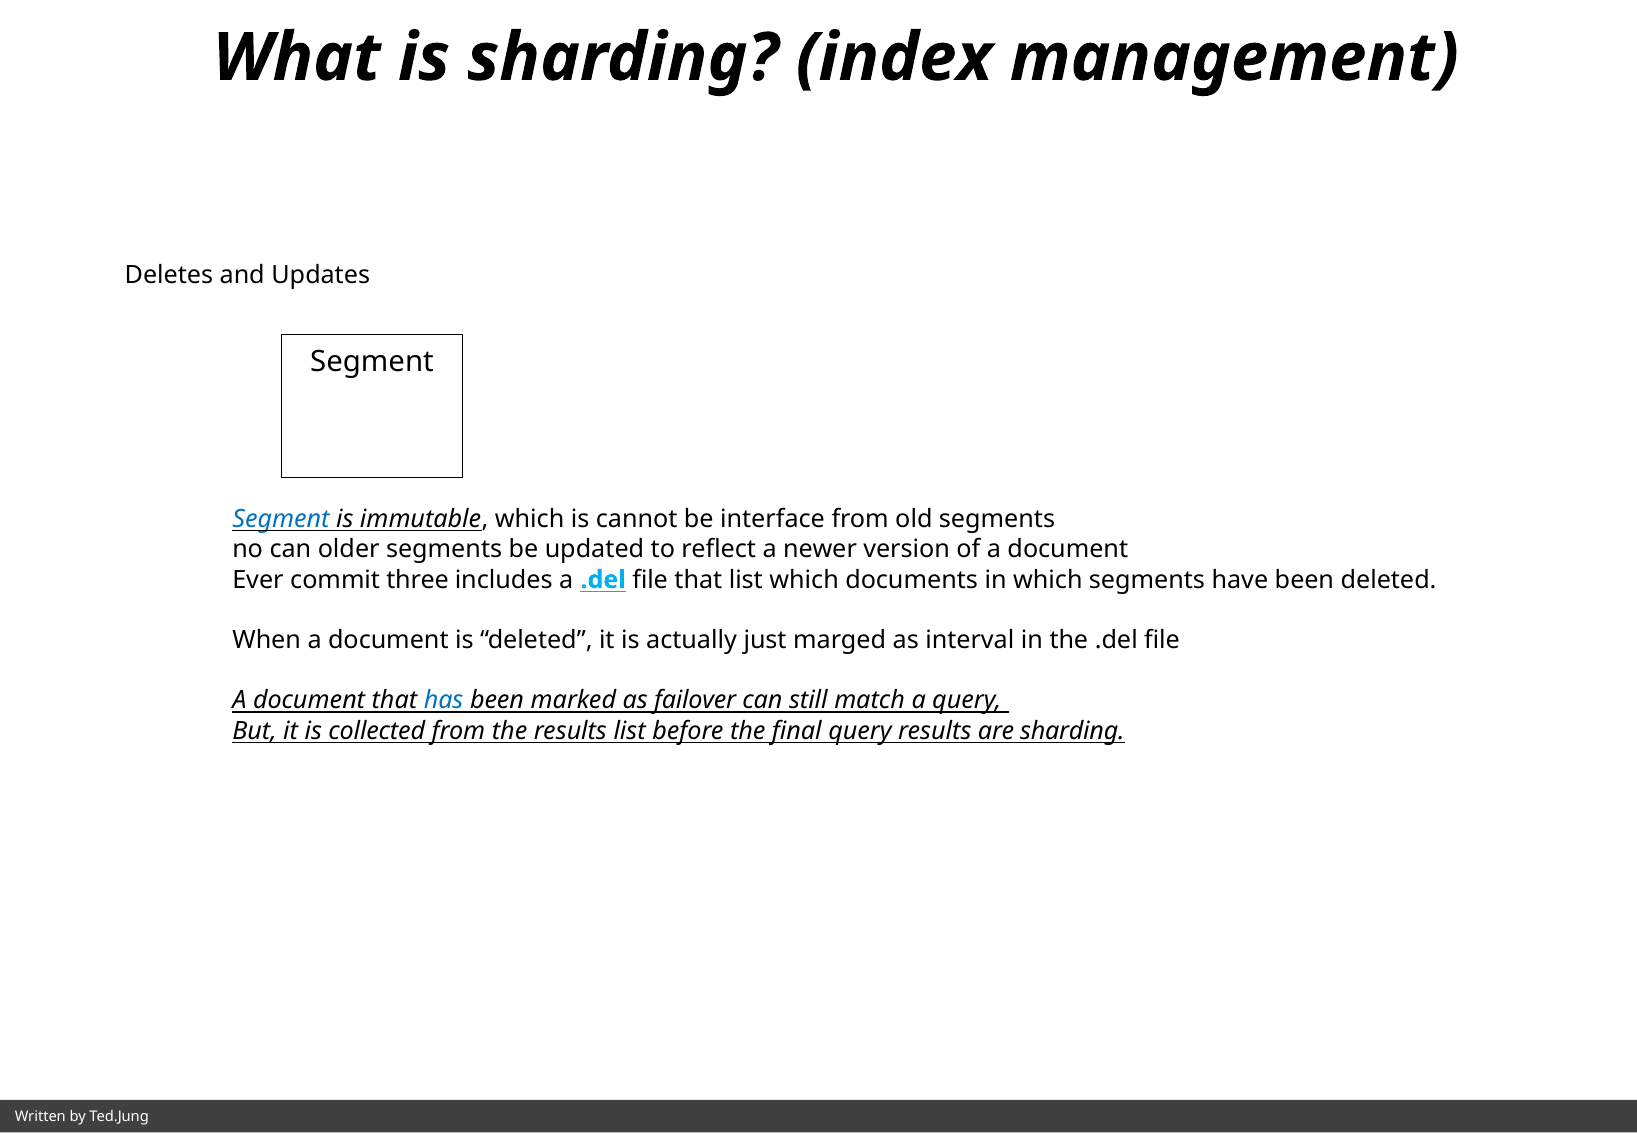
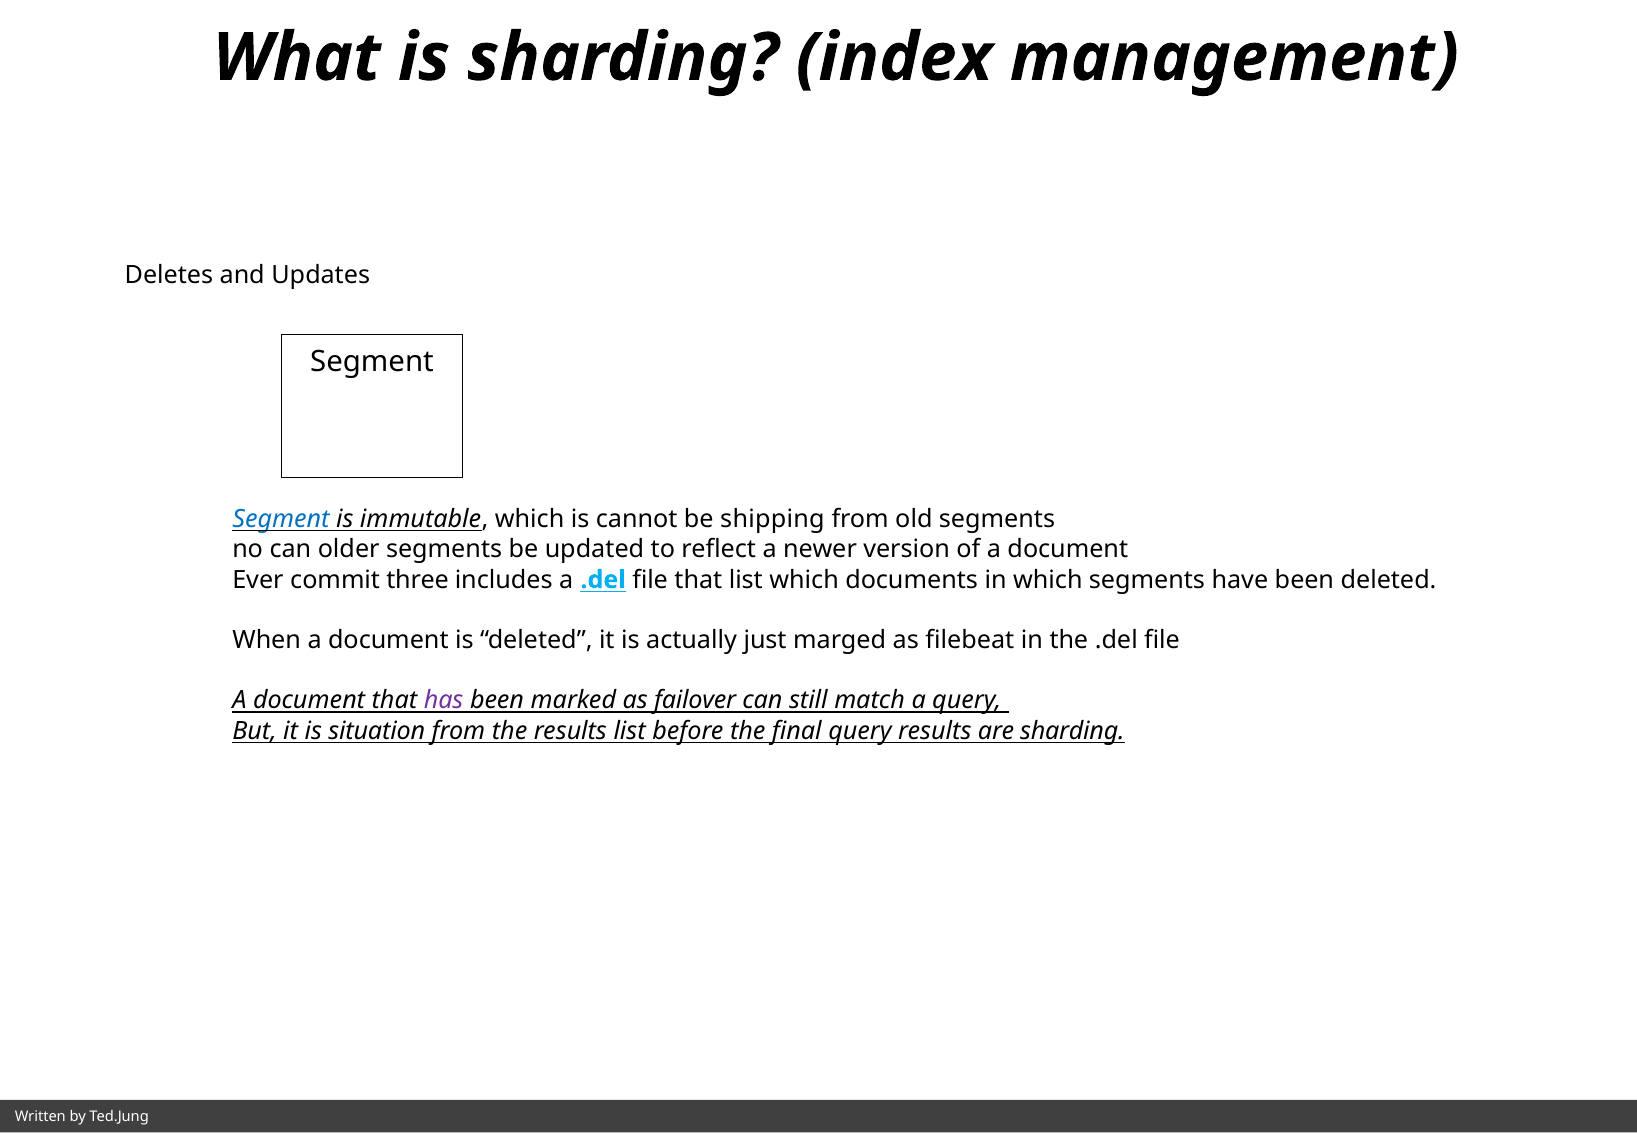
interface: interface -> shipping (772, 519)
interval: interval -> filebeat (970, 640)
has colour: blue -> purple (444, 701)
collected: collected -> situation (377, 731)
